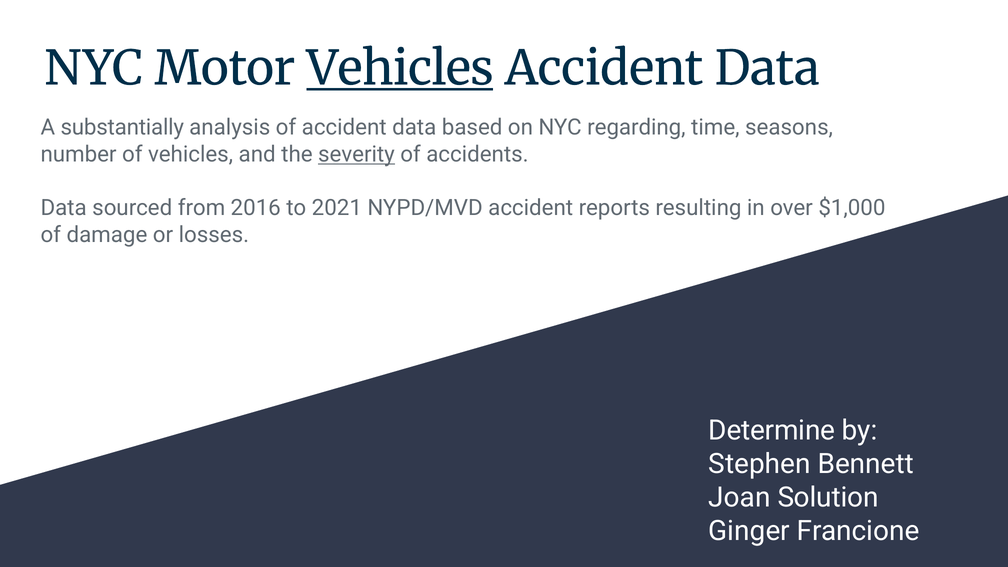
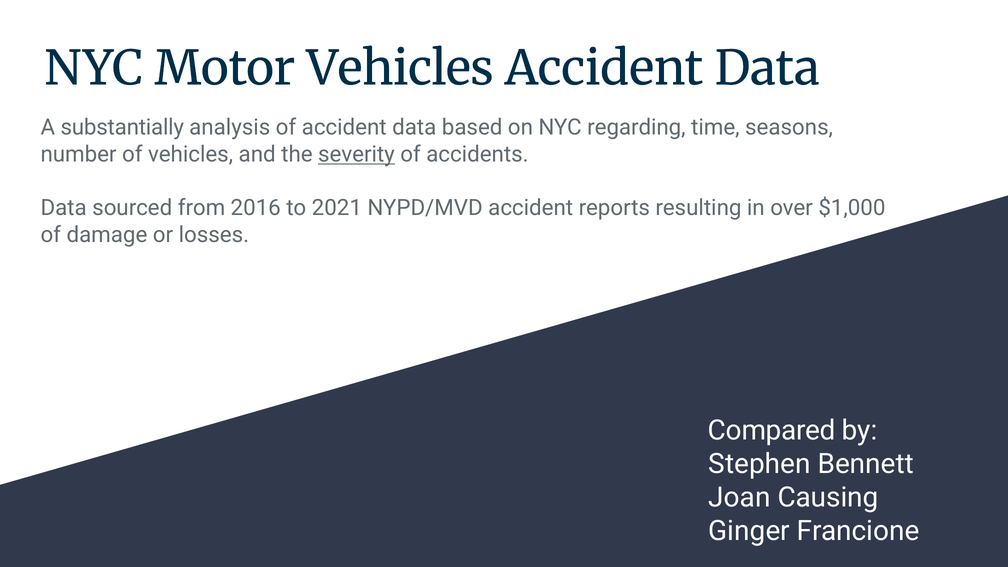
Vehicles underline: present -> none (400, 69)
Determine: Determine -> Compared (772, 430)
Solution: Solution -> Causing (828, 498)
